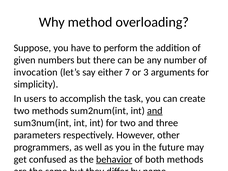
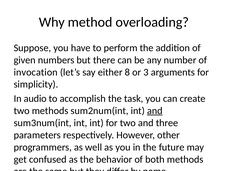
7: 7 -> 8 (127, 72)
users: users -> audio (35, 99)
behavior underline: present -> none (114, 159)
